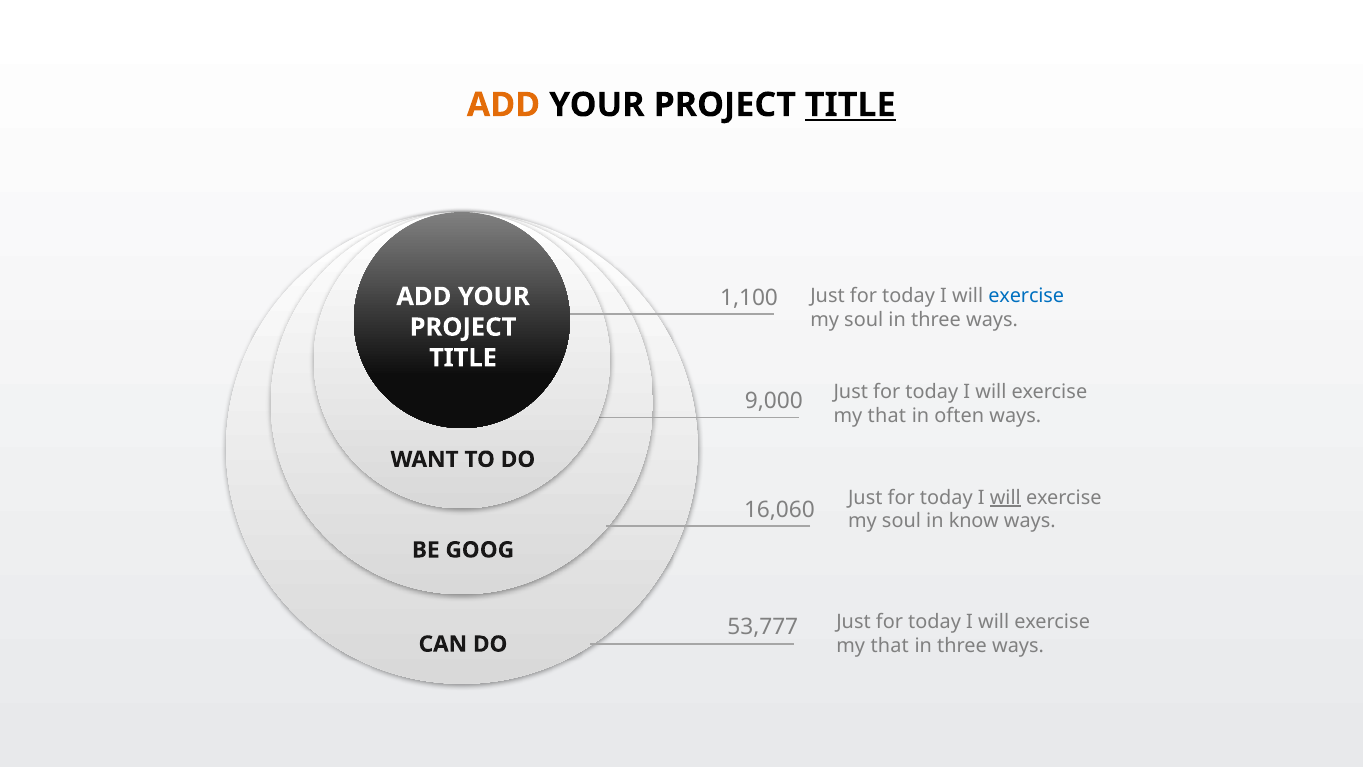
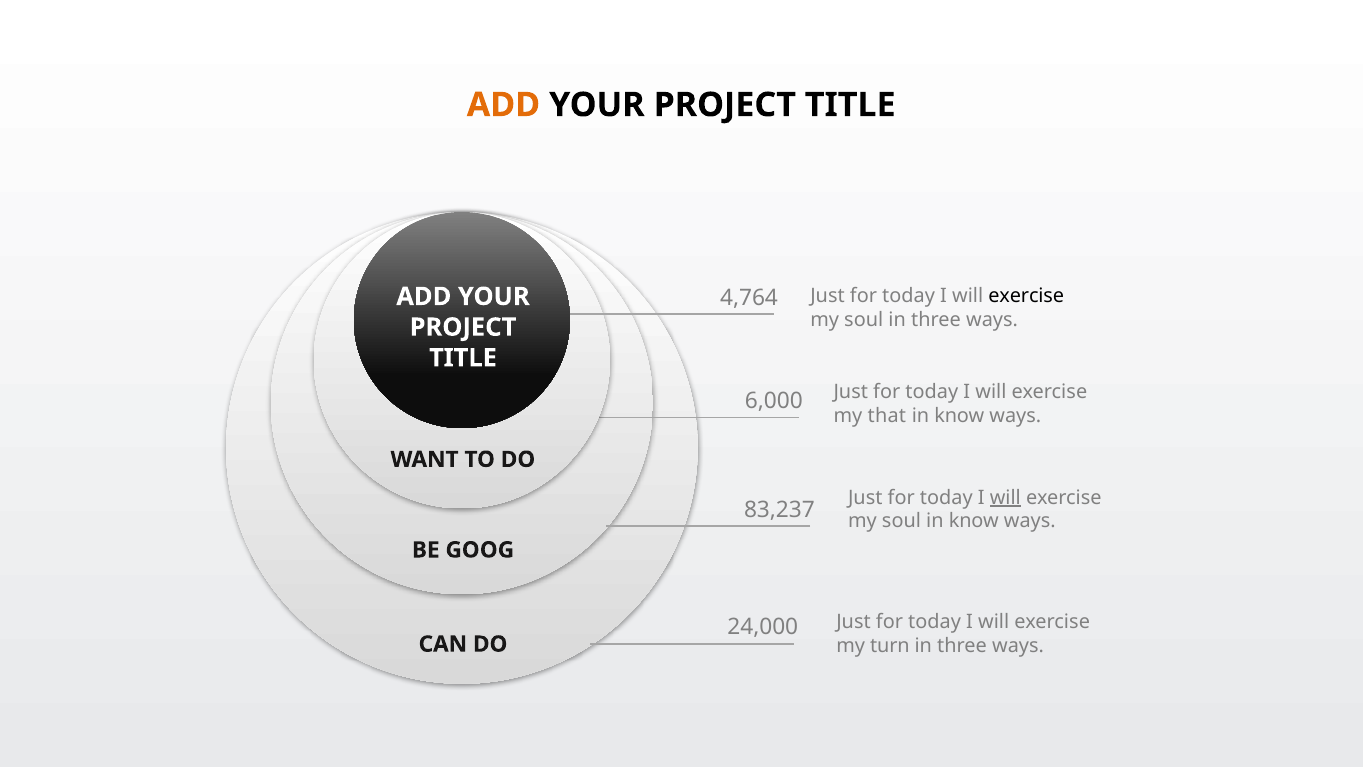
TITLE underline: present -> none (850, 105)
1,100: 1,100 -> 4,764 (749, 298)
exercise colour: blue -> black (1026, 296)
9,000: 9,000 -> 6,000 (774, 401)
often: often -> know (959, 416)
16,060: 16,060 -> 83,237 (779, 510)
53,777: 53,777 -> 24,000 (763, 627)
that: that -> turn (890, 645)
